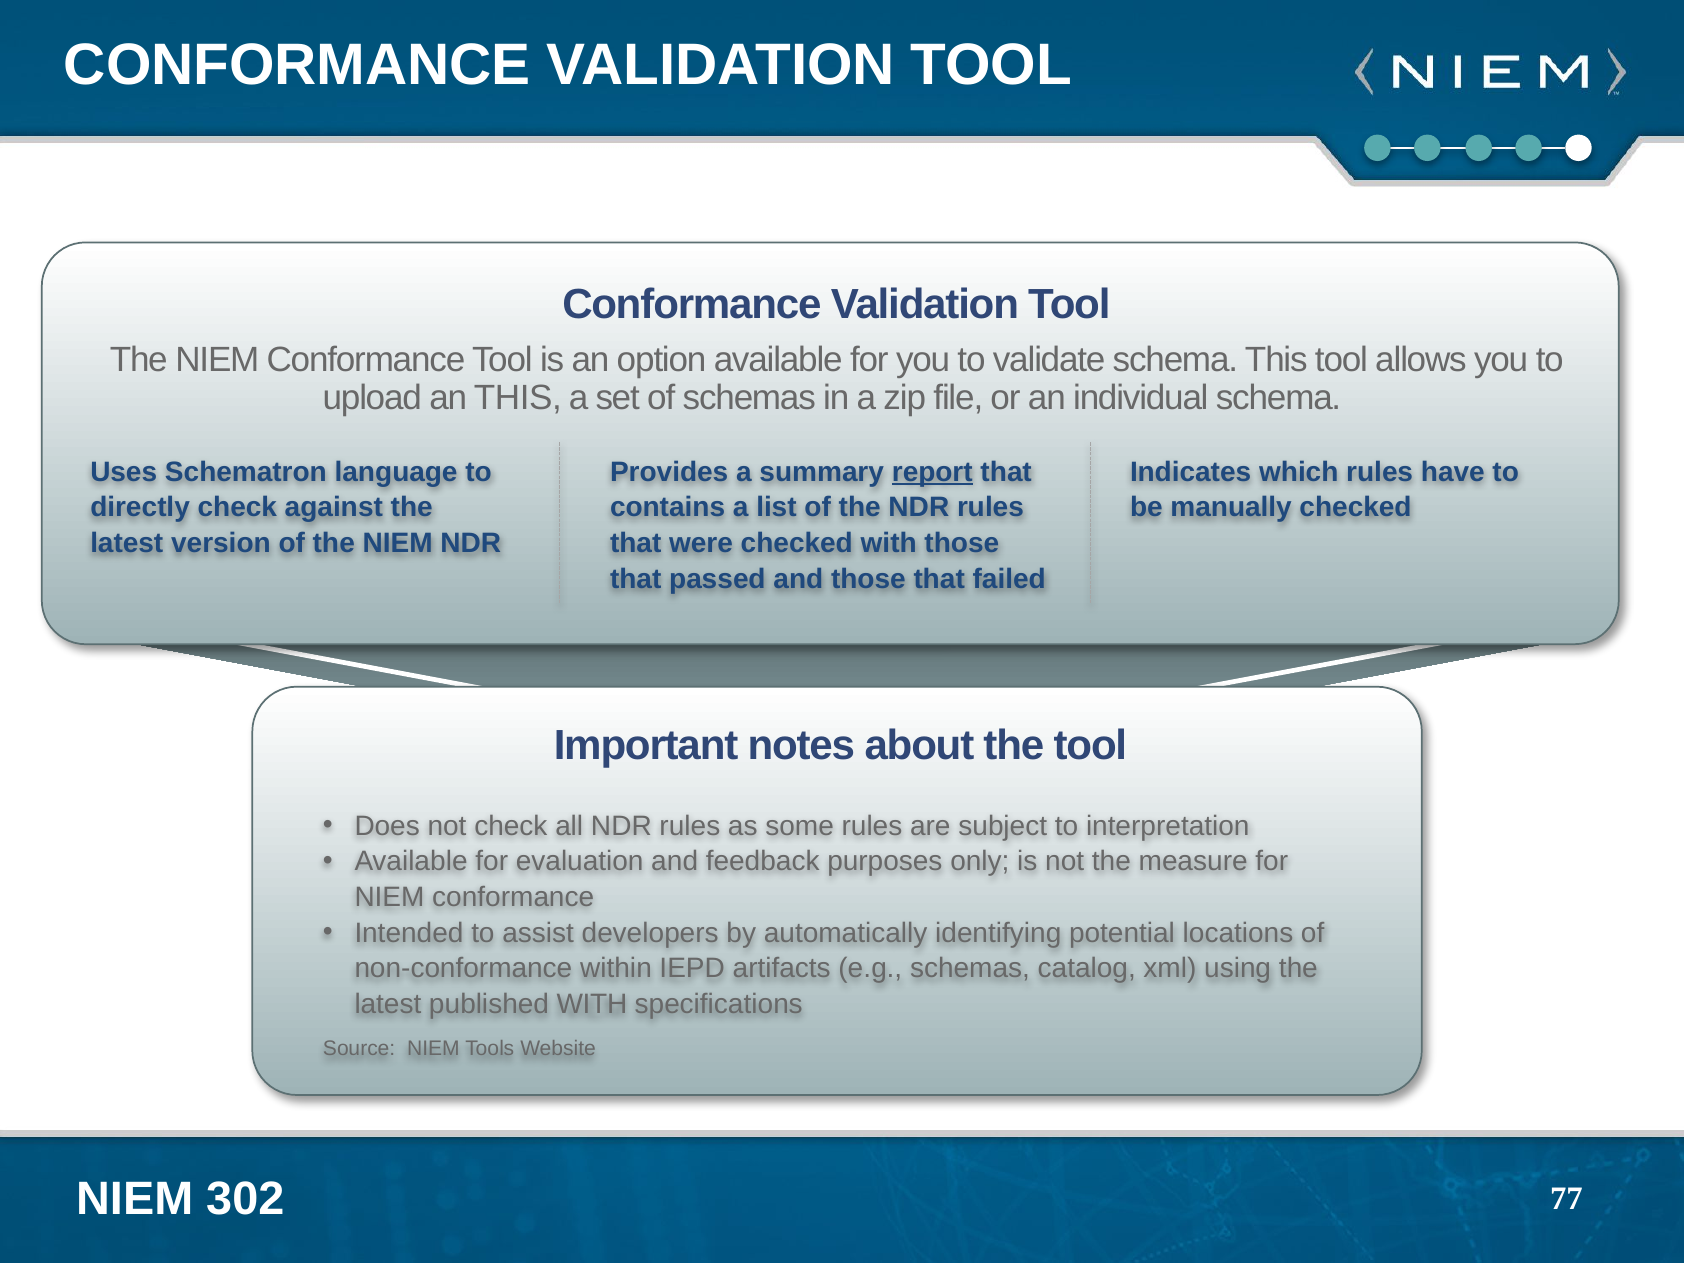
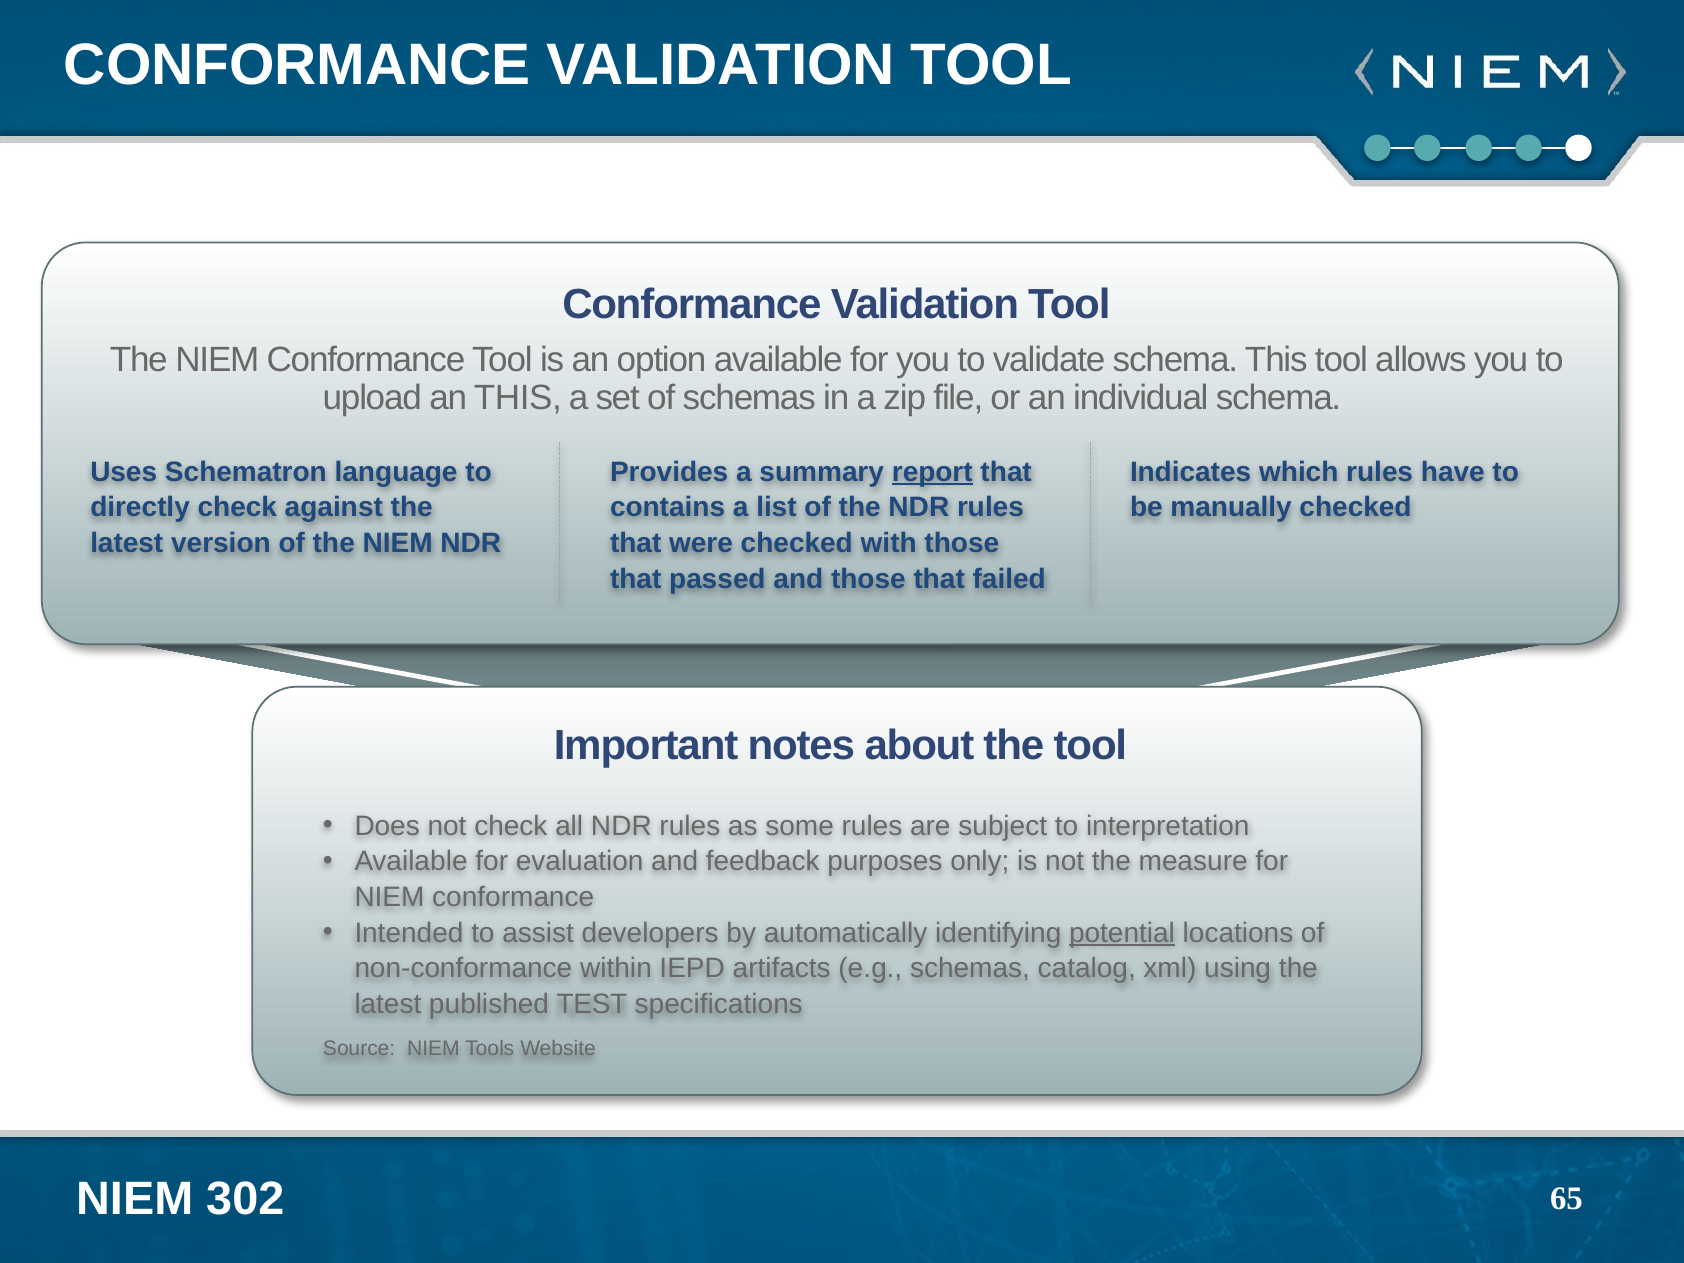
potential underline: none -> present (1122, 933)
published WITH: WITH -> TEST (592, 1004)
77: 77 -> 65 (1567, 1198)
